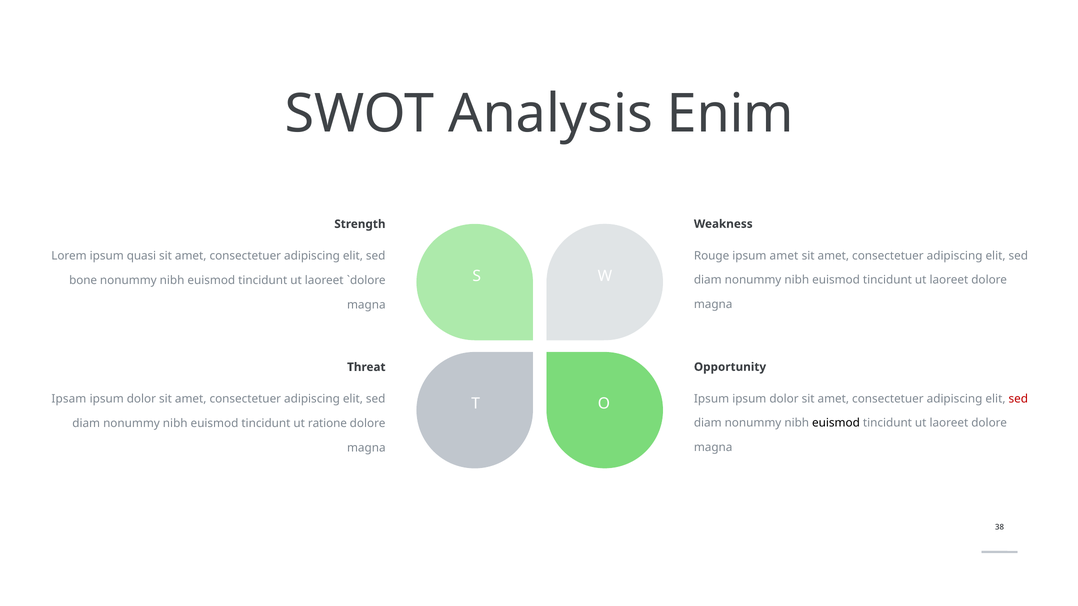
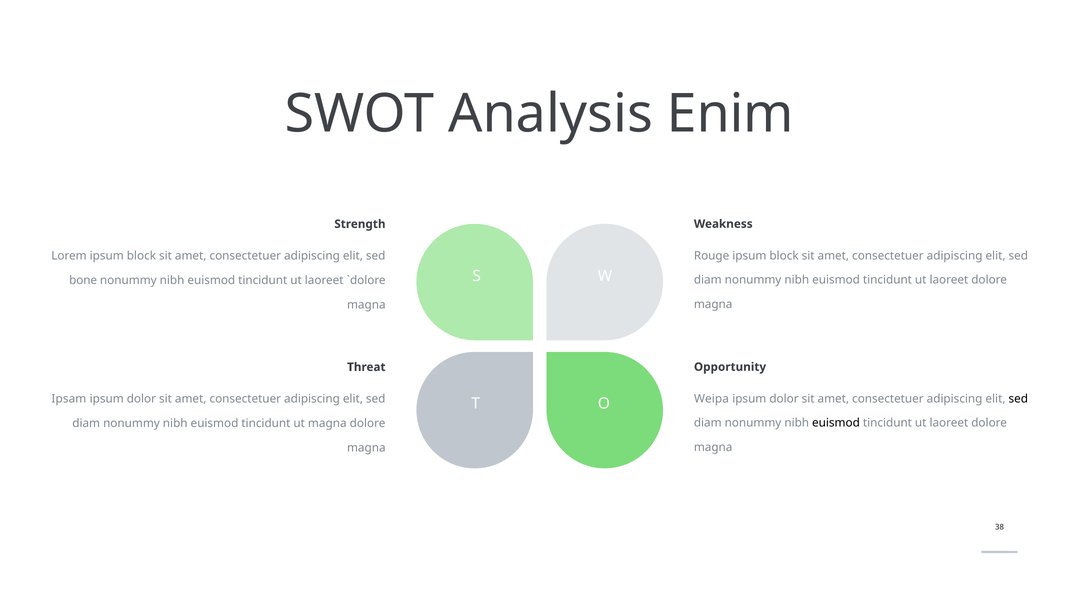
amet: amet -> block (784, 256)
Lorem ipsum quasi: quasi -> block (141, 256)
Ipsum: Ipsum -> Weipa (712, 399)
sed colour: red -> black (1018, 399)
ut ratione: ratione -> magna (327, 424)
